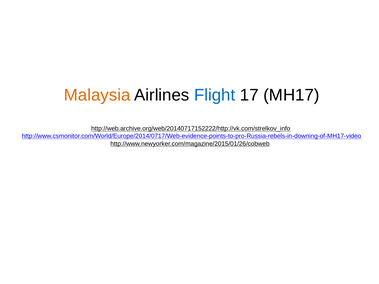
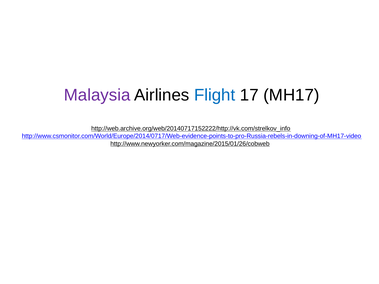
Malaysia colour: orange -> purple (97, 95)
